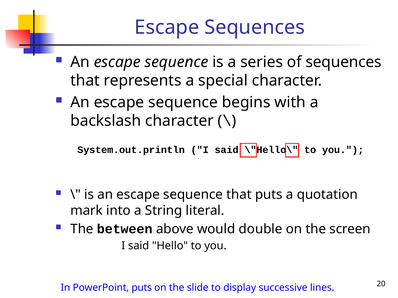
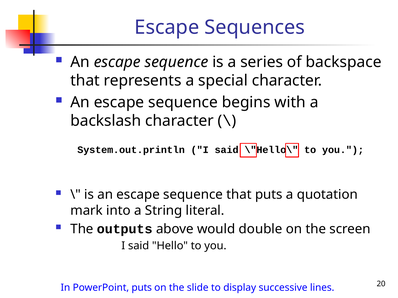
of sequences: sequences -> backspace (344, 62)
between: between -> outputs (125, 229)
